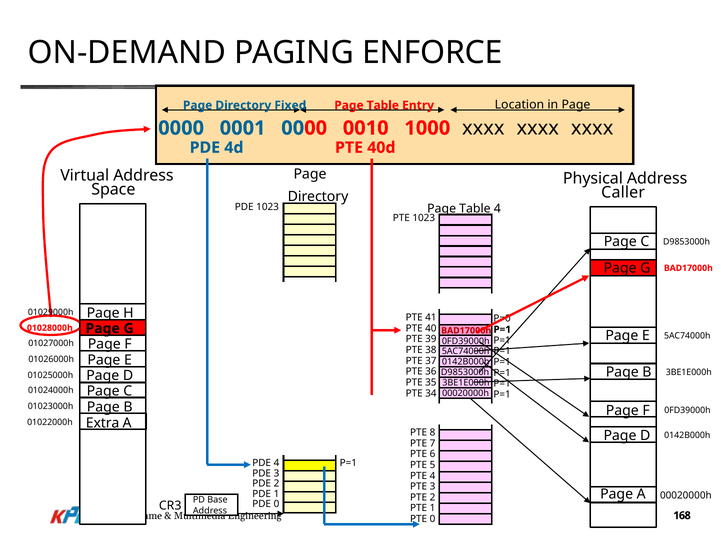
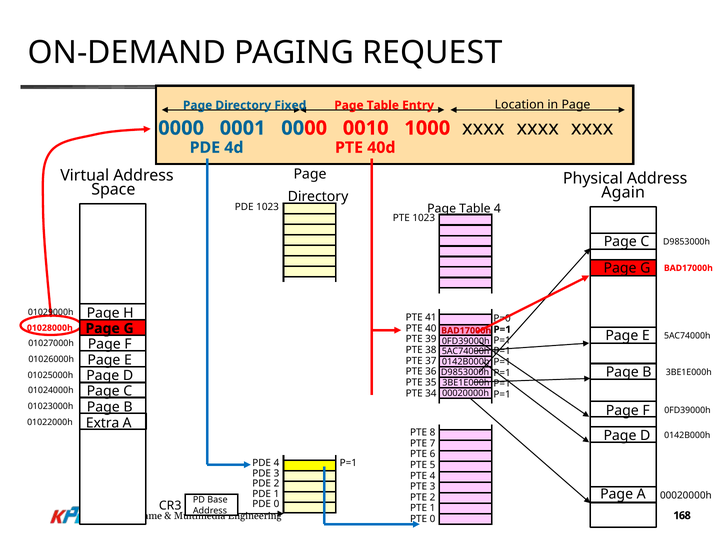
ENFORCE: ENFORCE -> REQUEST (432, 53)
Caller: Caller -> Again (623, 192)
